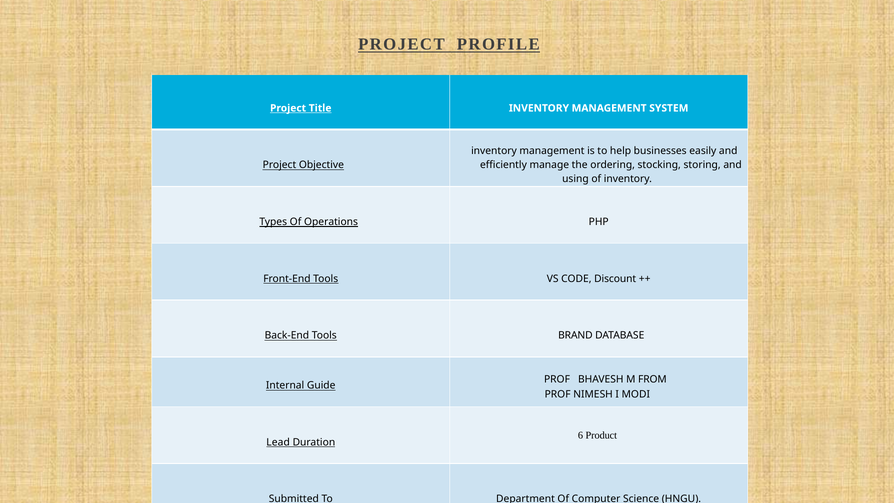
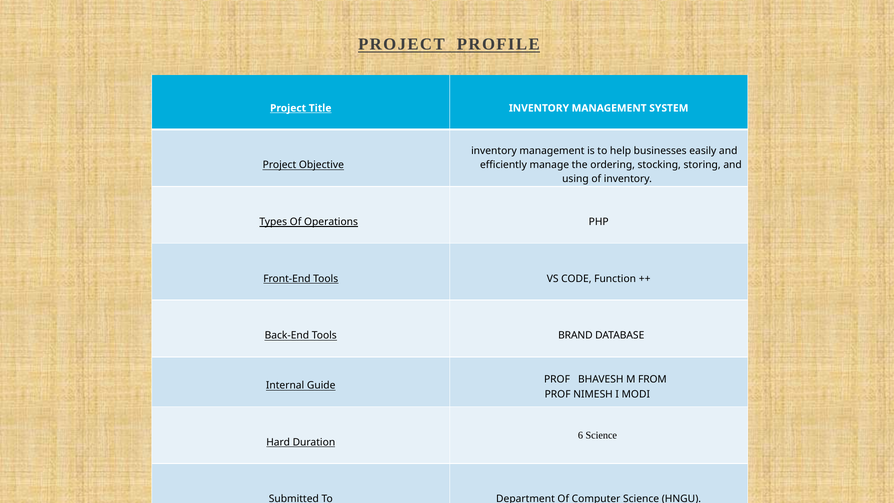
Discount: Discount -> Function (615, 279)
6 Product: Product -> Science (601, 435)
Lead: Lead -> Hard (278, 442)
